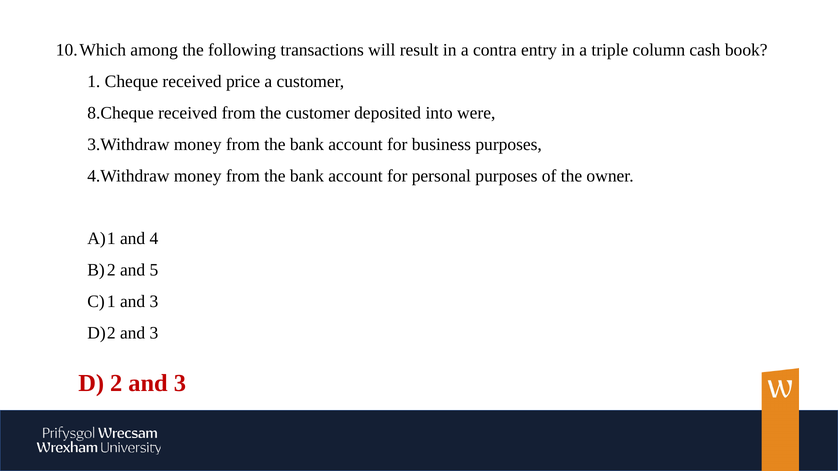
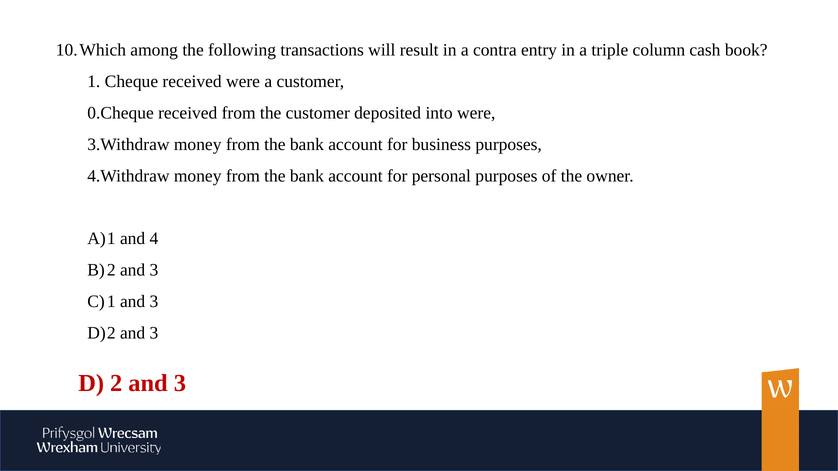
received price: price -> were (243, 82)
8.Cheque: 8.Cheque -> 0.Cheque (121, 113)
5: 5 -> 3 (154, 270)
